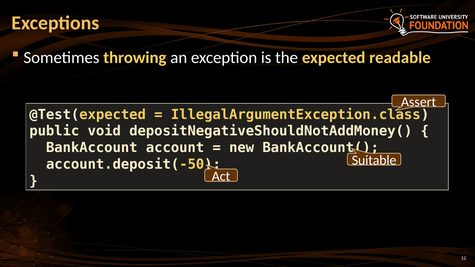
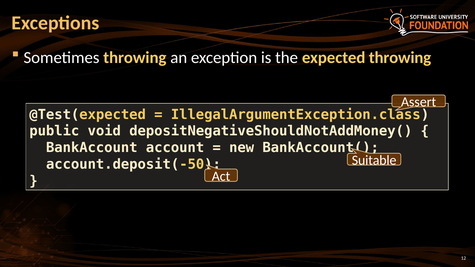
expected readable: readable -> throwing (400, 58)
